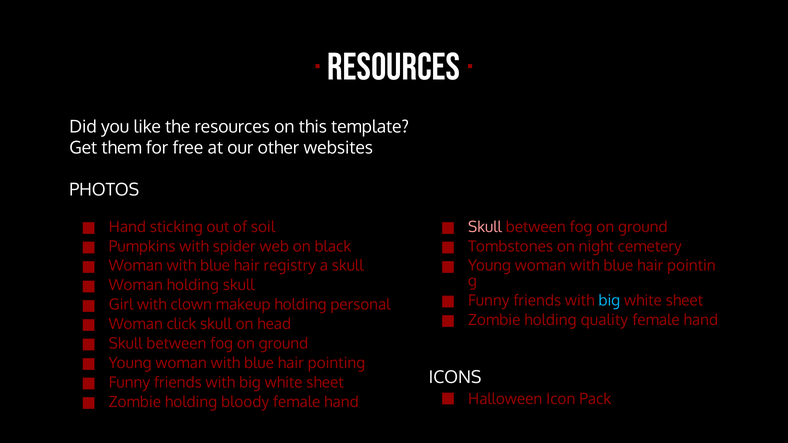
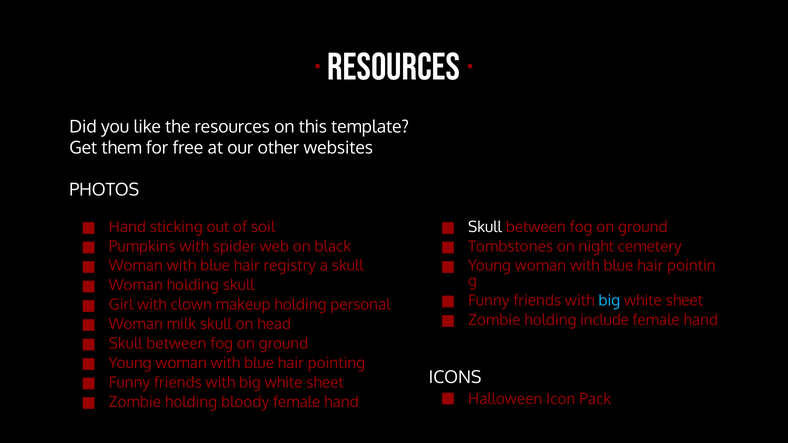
Skull colour: pink -> white (485, 227)
quality: quality -> include (605, 320)
click: click -> milk (181, 324)
